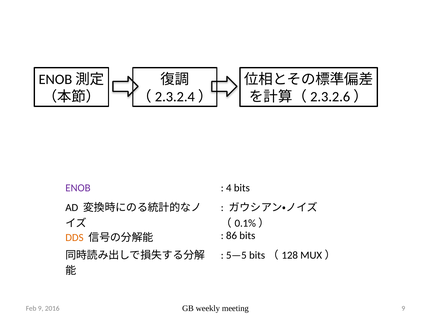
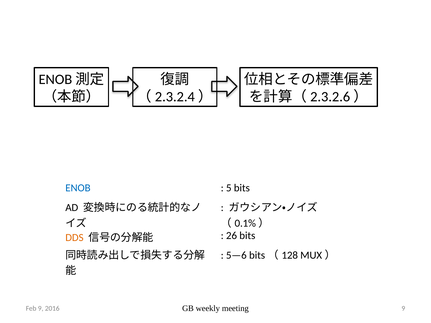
ENOB colour: purple -> blue (78, 188)
4: 4 -> 5 (229, 188)
86: 86 -> 26 (232, 236)
5—5: 5—5 -> 5—6 (236, 255)
